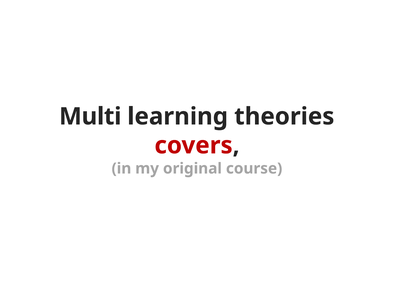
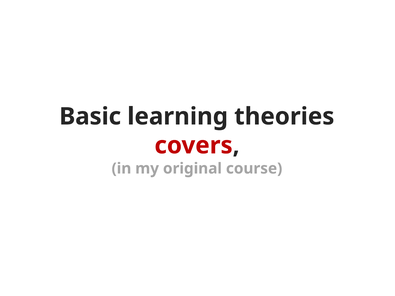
Multi: Multi -> Basic (90, 117)
